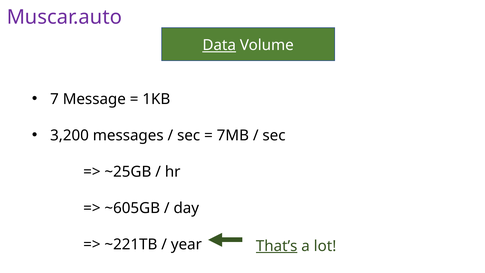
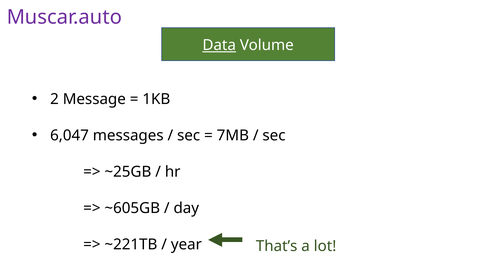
7: 7 -> 2 (54, 99)
3,200: 3,200 -> 6,047 (70, 135)
That’s underline: present -> none (277, 246)
